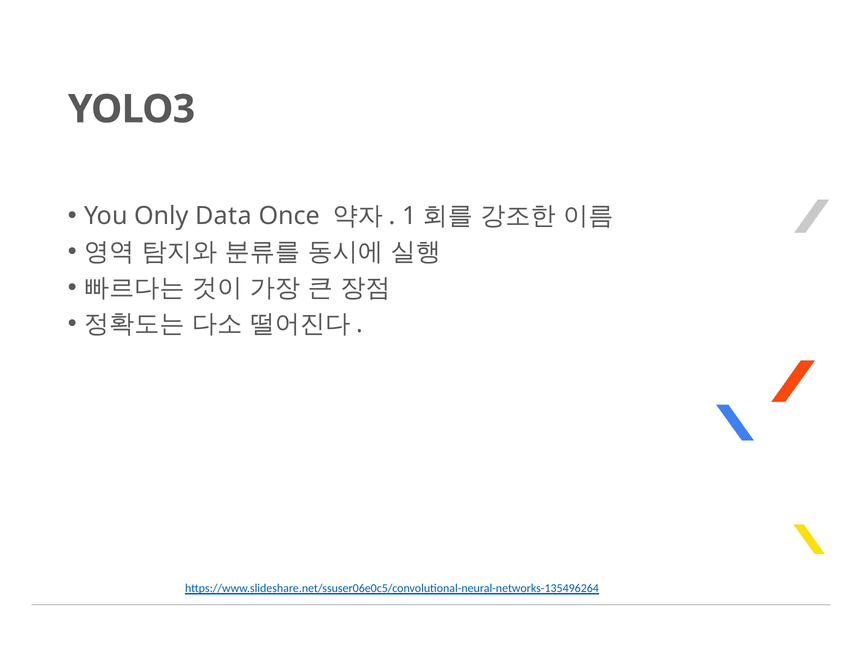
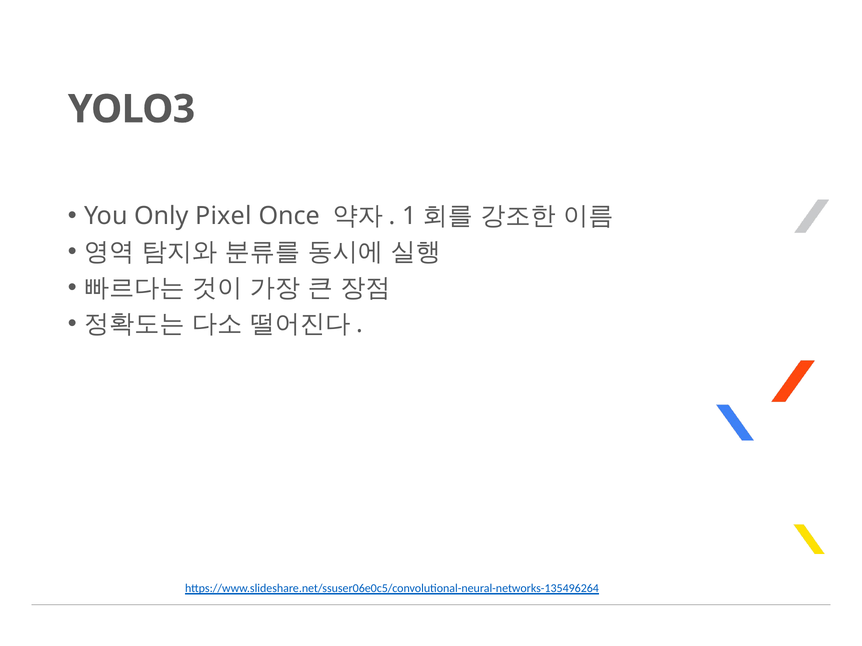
Data: Data -> Pixel (224, 216)
